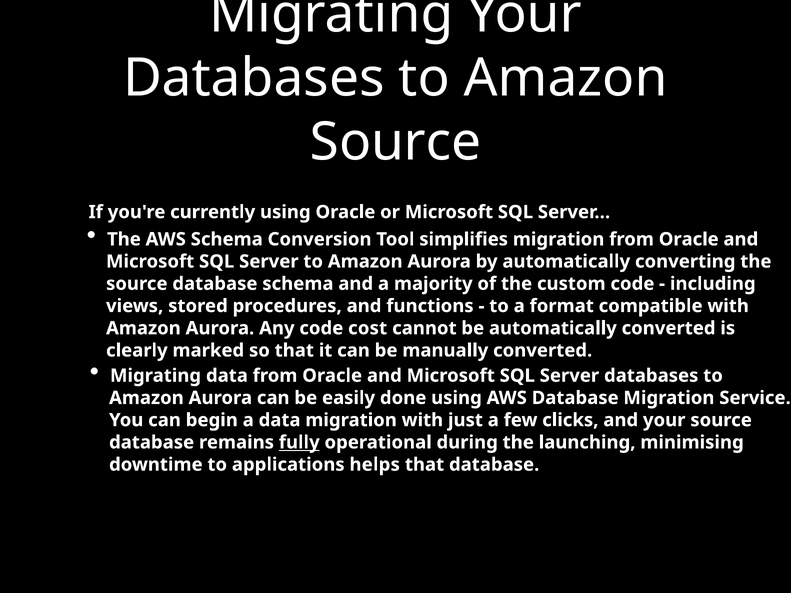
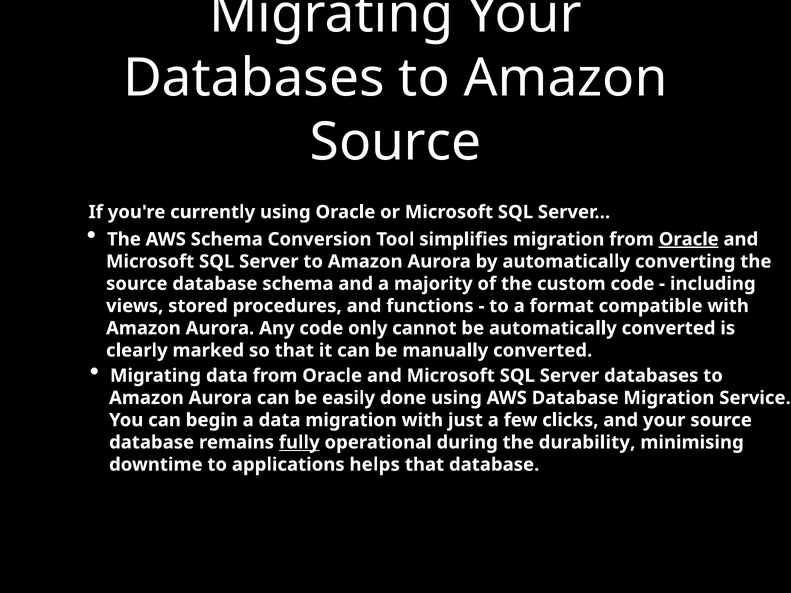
Oracle underline: none -> present (689, 239)
cost: cost -> only (368, 328)
launching: launching -> durability (587, 443)
